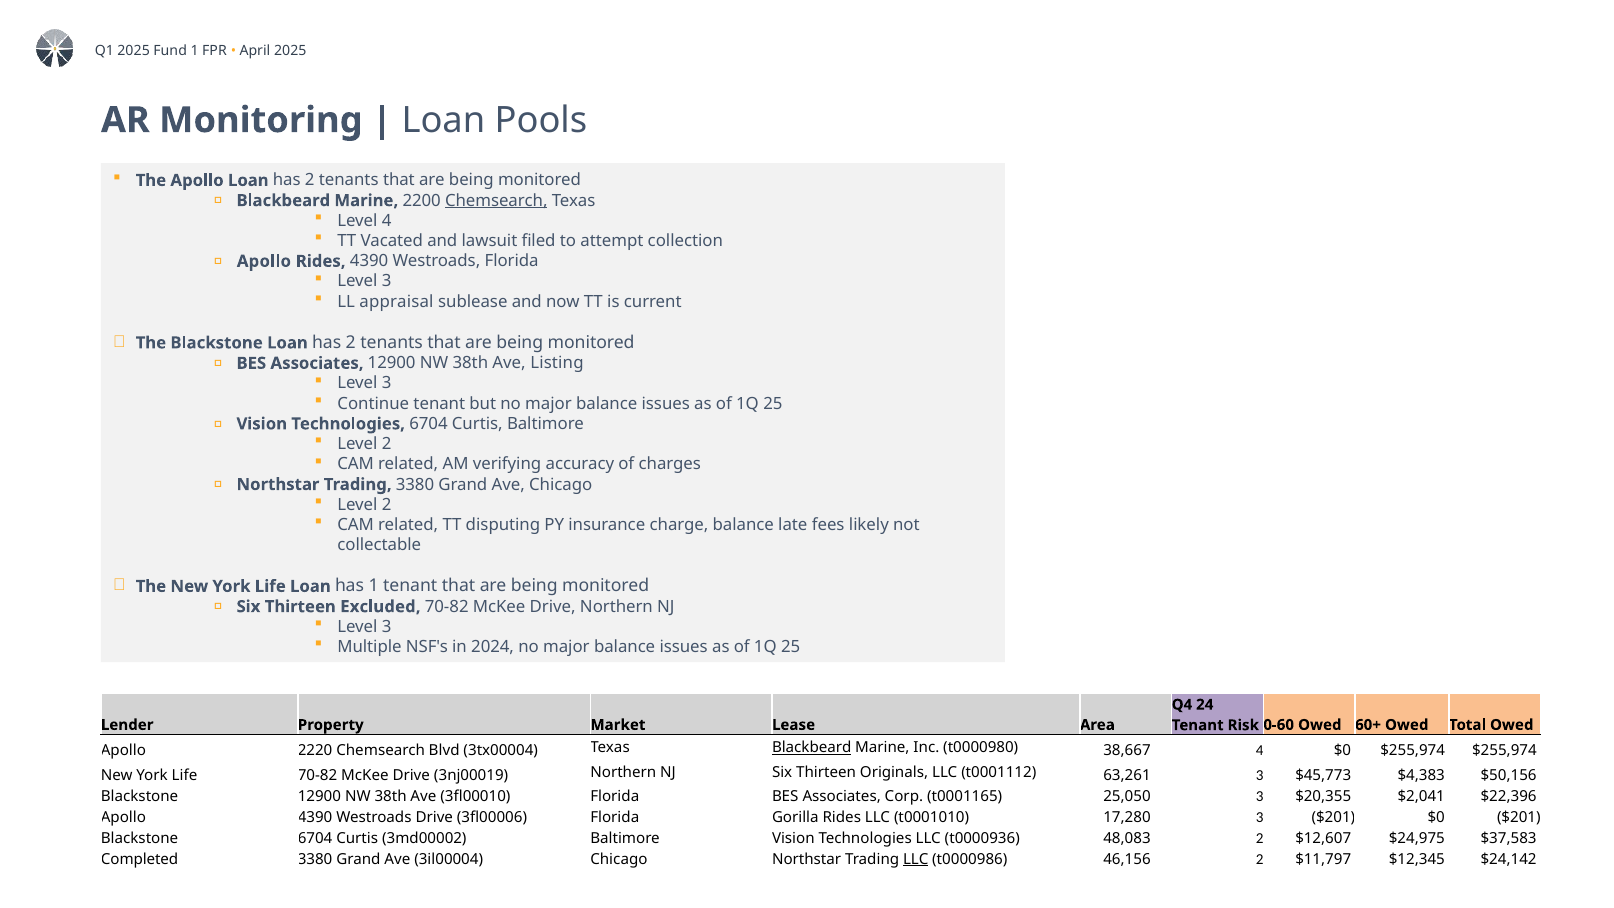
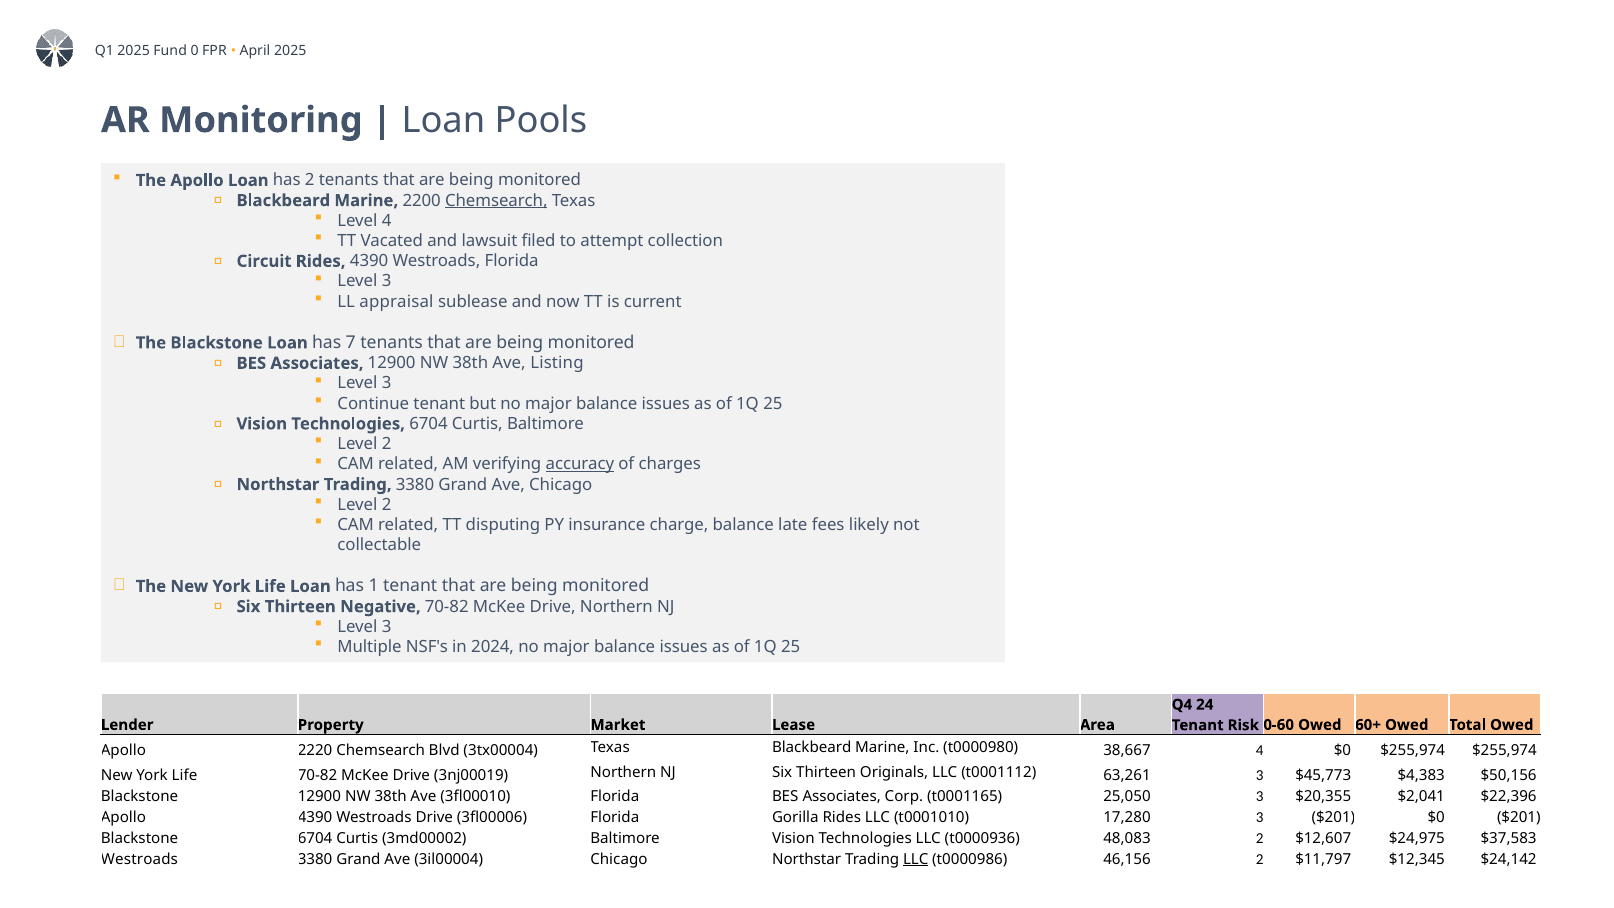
1: 1 -> 0 (195, 51)
Apollo: Apollo -> Circuit (264, 261)
Blackstone Loan has 2: 2 -> 7 (351, 343)
accuracy underline: none -> present (580, 464)
Excluded: Excluded -> Negative (380, 607)
Blackbeard underline: present -> none (812, 748)
Completed: Completed -> Westroads (139, 859)
